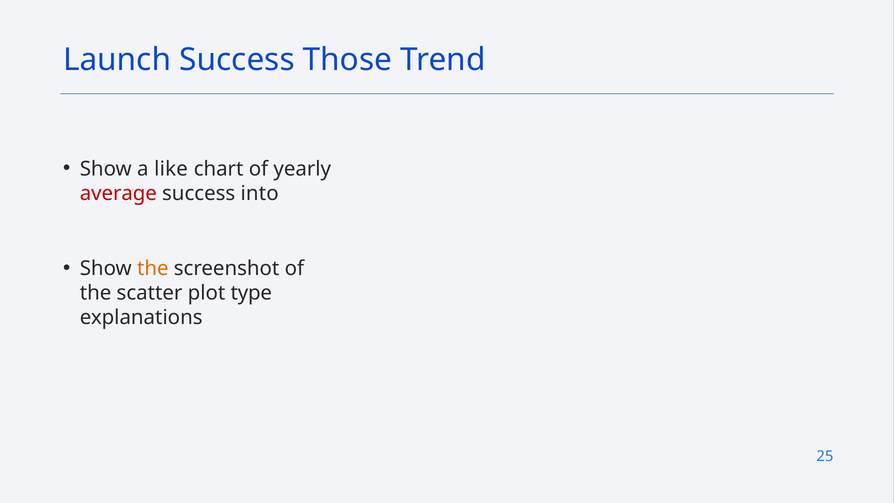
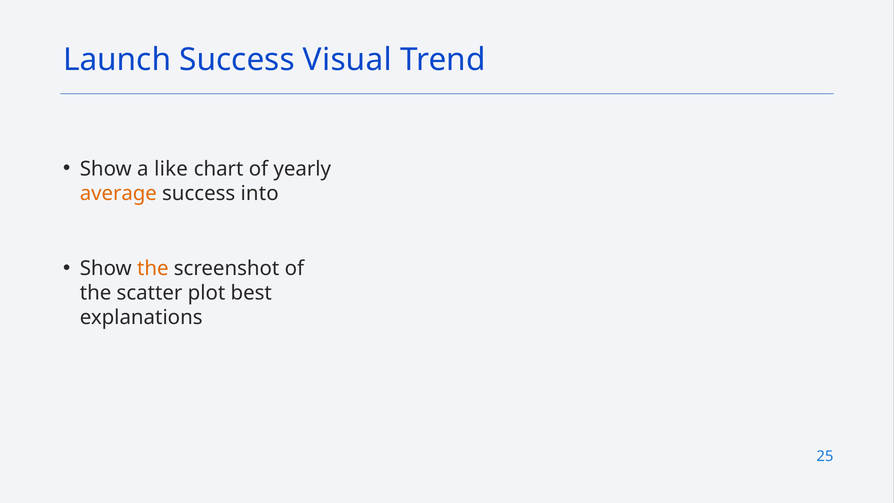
Those: Those -> Visual (347, 60)
average colour: red -> orange (118, 193)
type: type -> best (251, 293)
